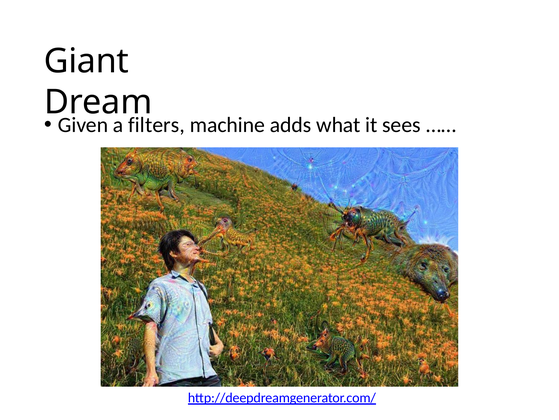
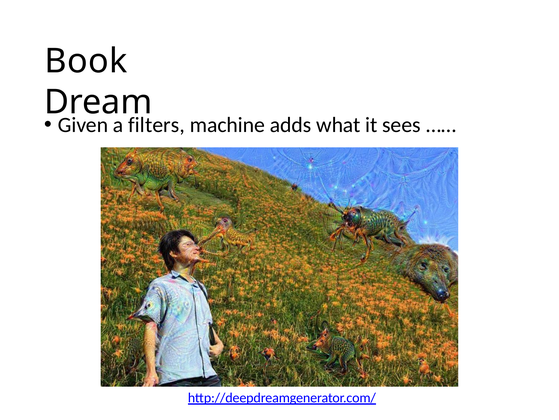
Giant: Giant -> Book (86, 61)
